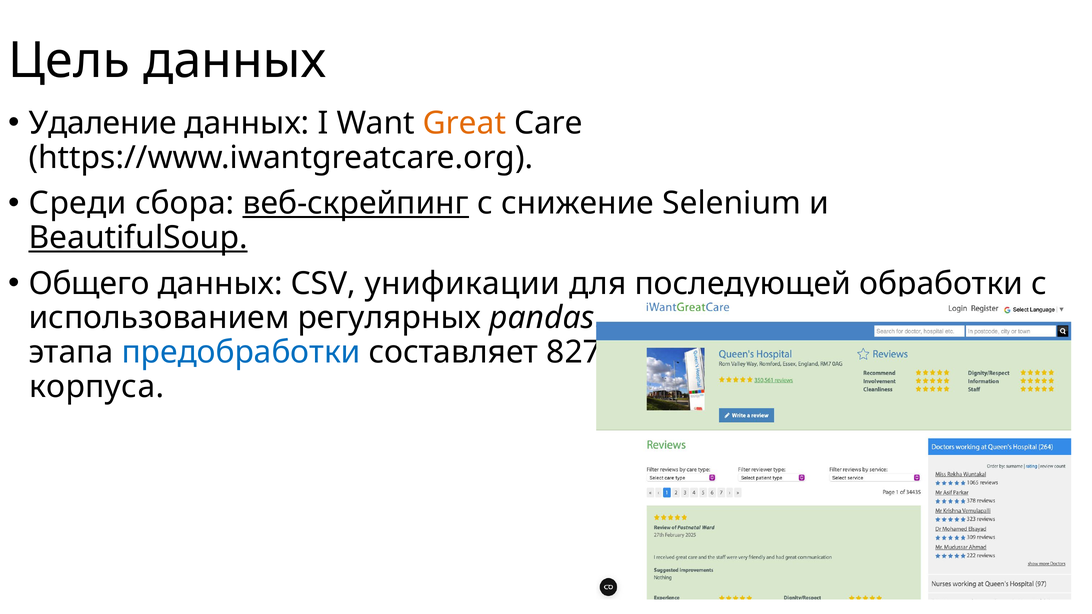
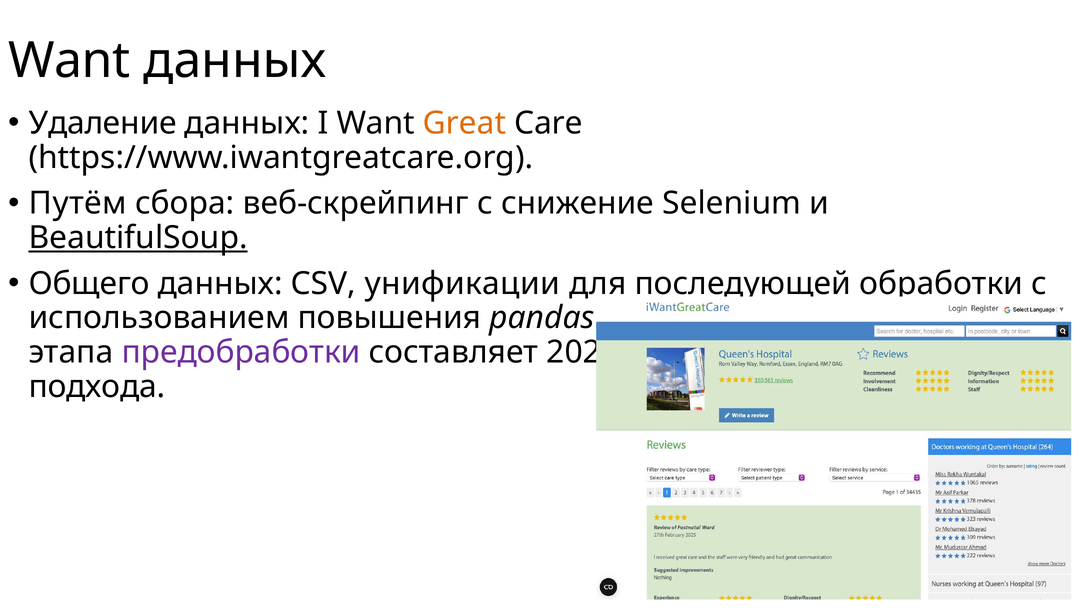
Цель: Цель -> Want (69, 61)
Среди: Среди -> Путём (78, 203)
веб-скрейпинг underline: present -> none (356, 203)
регулярных: регулярных -> повышения (389, 318)
предобработки colour: blue -> purple (241, 352)
827: 827 -> 202 (574, 352)
корпуса: корпуса -> подхода (97, 387)
